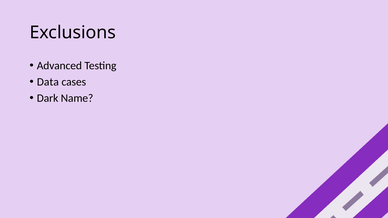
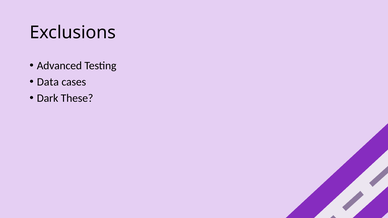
Name: Name -> These (77, 98)
